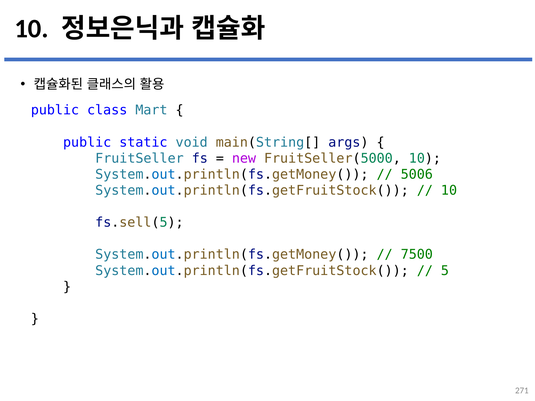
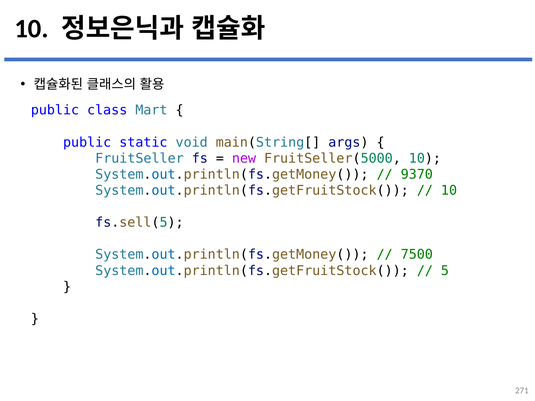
5006: 5006 -> 9370 (417, 174)
